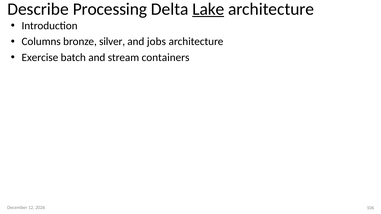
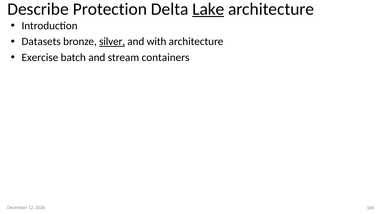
Processing: Processing -> Protection (110, 9)
Columns: Columns -> Datasets (41, 42)
silver underline: none -> present (112, 42)
jobs: jobs -> with (157, 42)
